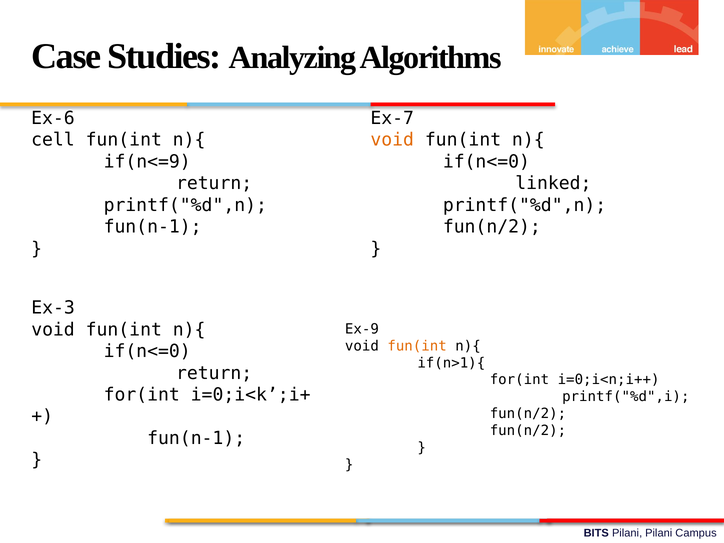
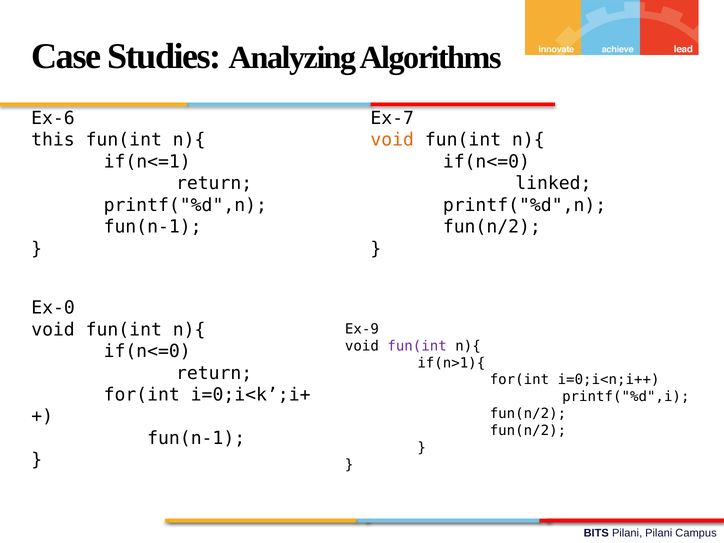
cell: cell -> this (53, 140)
if(n<=9: if(n<=9 -> if(n<=1 (147, 162)
Ex-3: Ex-3 -> Ex-0 (53, 308)
fun(int colour: orange -> purple (417, 346)
